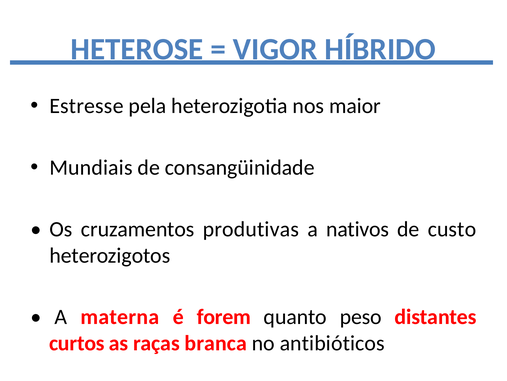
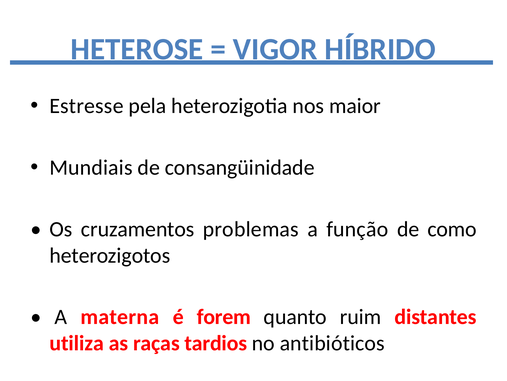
produtivas: produtivas -> problemas (251, 229)
nativos: nativos -> função (357, 229)
custo: custo -> como (452, 229)
peso: peso -> ruim (361, 316)
curtos: curtos -> utiliza (77, 343)
branca: branca -> tardios (216, 343)
